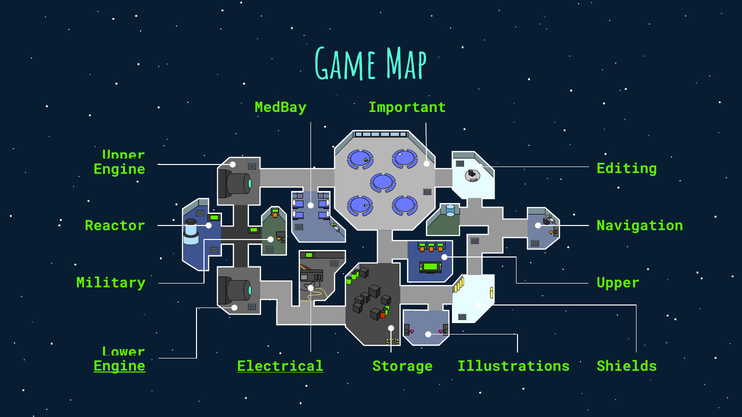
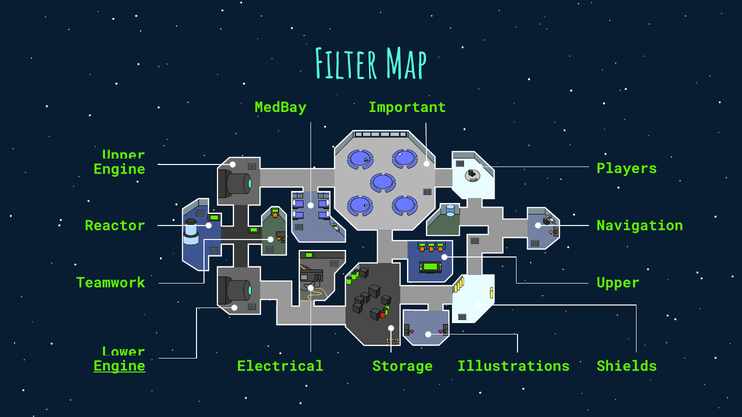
Game: Game -> Filter (346, 65)
Editing: Editing -> Players (627, 168)
Military: Military -> Teamwork (111, 283)
Electrical underline: present -> none (280, 366)
